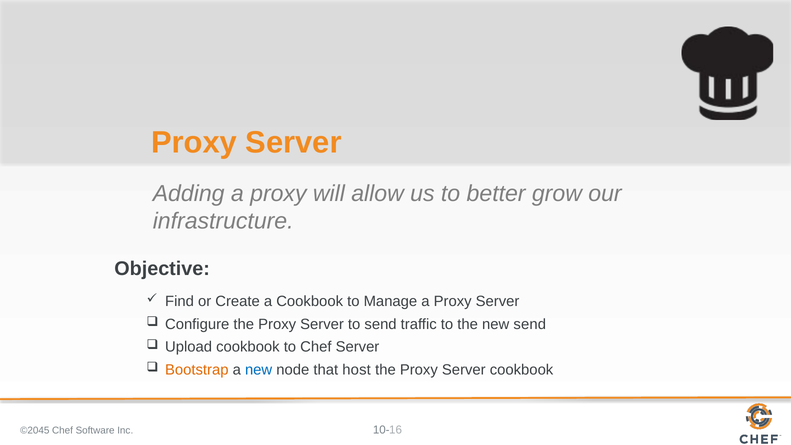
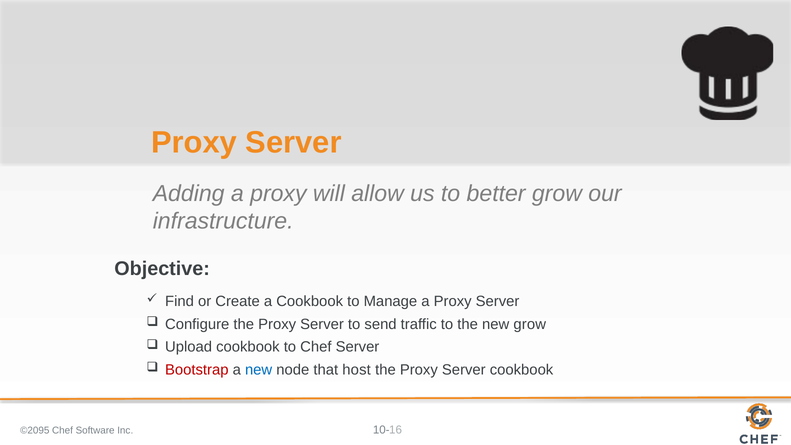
new send: send -> grow (530, 324)
Bootstrap colour: orange -> red (197, 370)
©2045: ©2045 -> ©2095 (35, 430)
